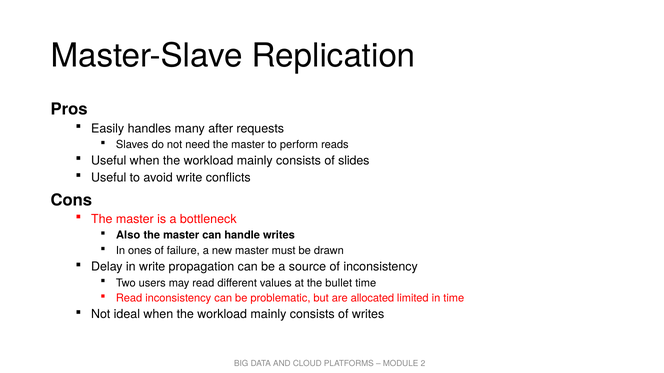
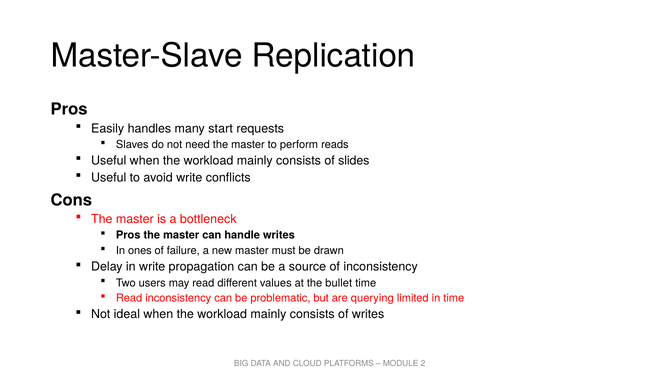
after: after -> start (221, 129)
Also: Also -> Pros (128, 236)
allocated: allocated -> querying (372, 299)
